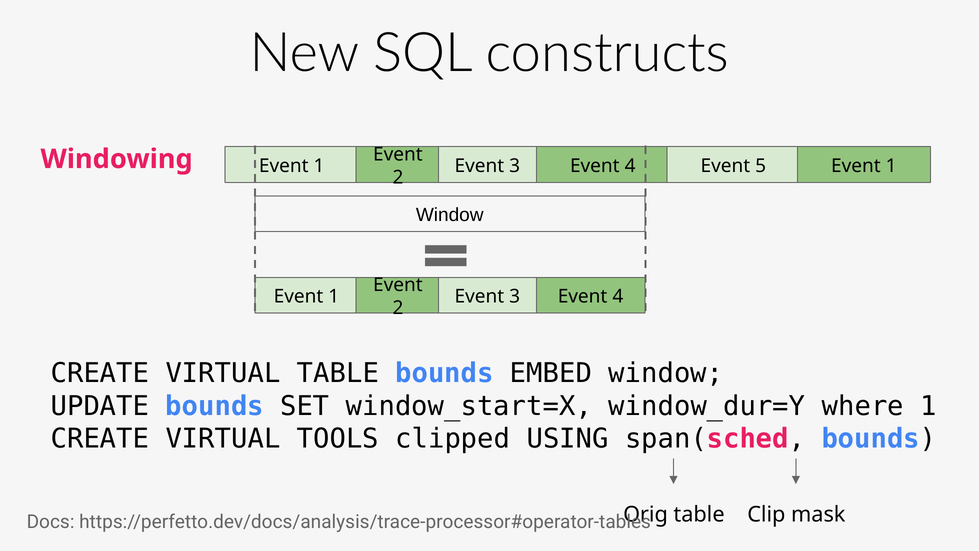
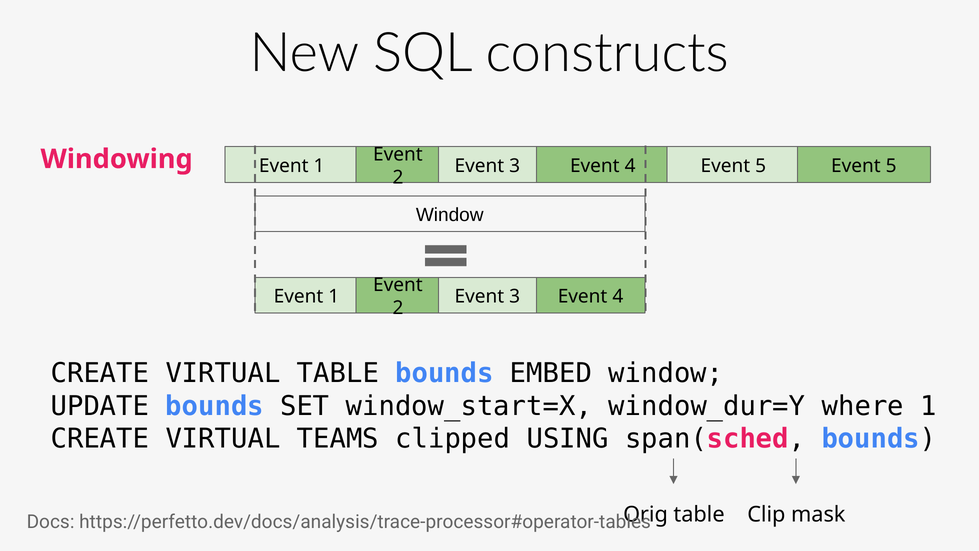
5 Event 1: 1 -> 5 (891, 166)
TOOLS: TOOLS -> TEAMS (338, 439)
